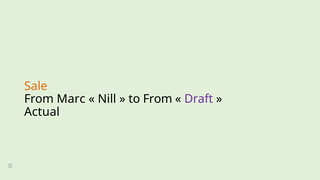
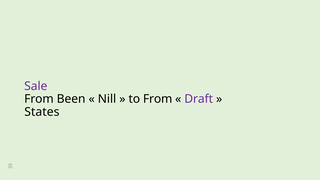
Sale colour: orange -> purple (36, 86)
Marc: Marc -> Been (71, 99)
Actual: Actual -> States (42, 112)
